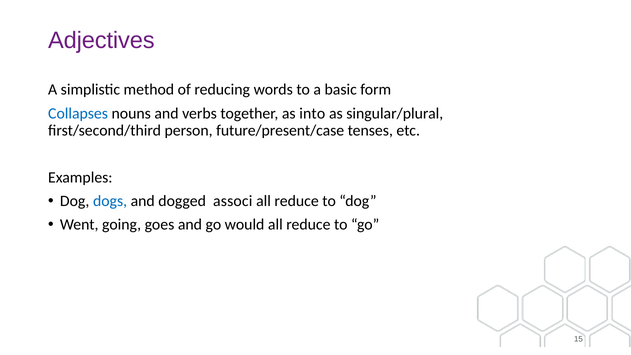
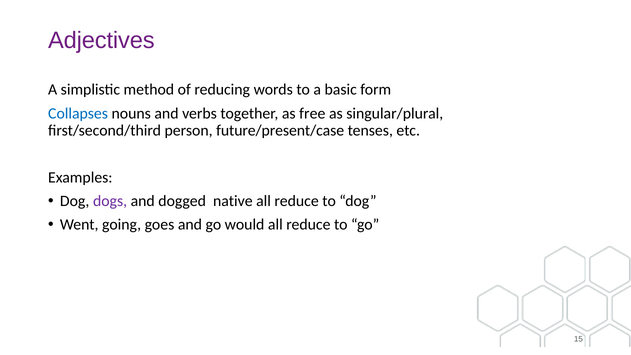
into: into -> free (312, 113)
dogs colour: blue -> purple (110, 201)
associ: associ -> native (233, 201)
